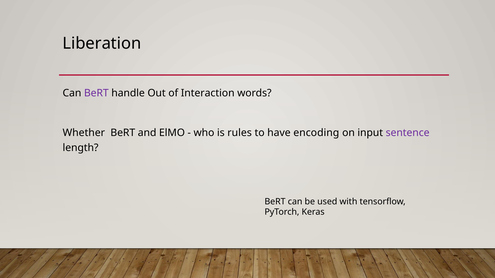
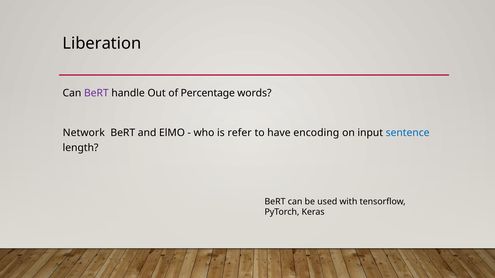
Interaction: Interaction -> Percentage (208, 93)
Whether: Whether -> Network (84, 133)
rules: rules -> refer (240, 133)
sentence colour: purple -> blue (408, 133)
